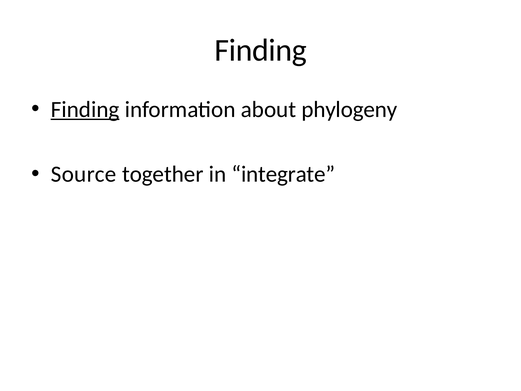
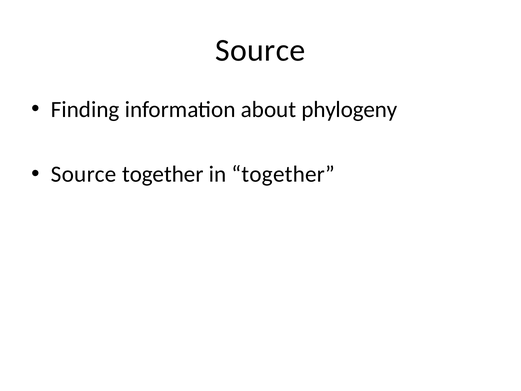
Finding: Finding -> Source (260, 50)
Finding underline: present -> none (85, 109)
in integrate: integrate -> together (283, 174)
